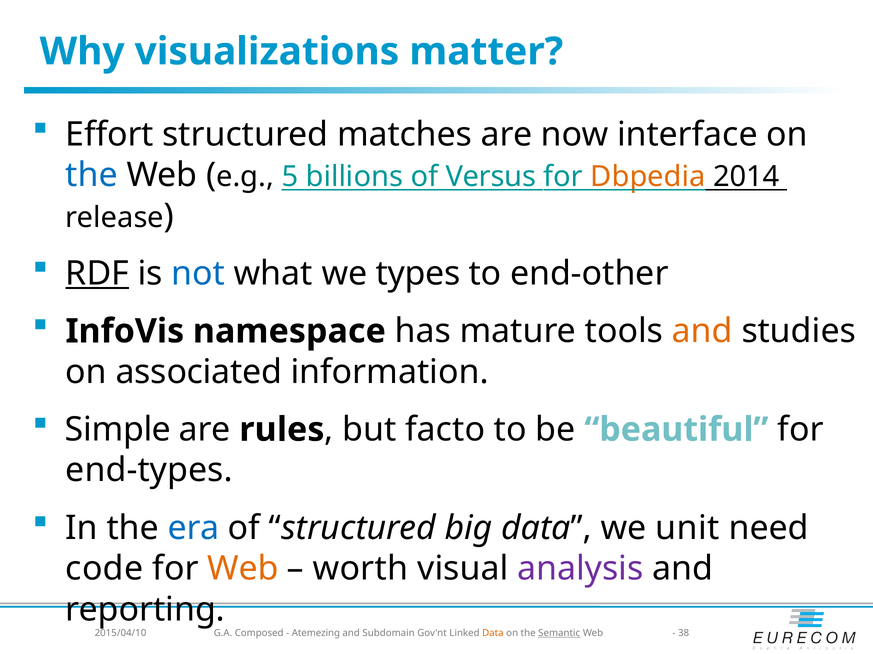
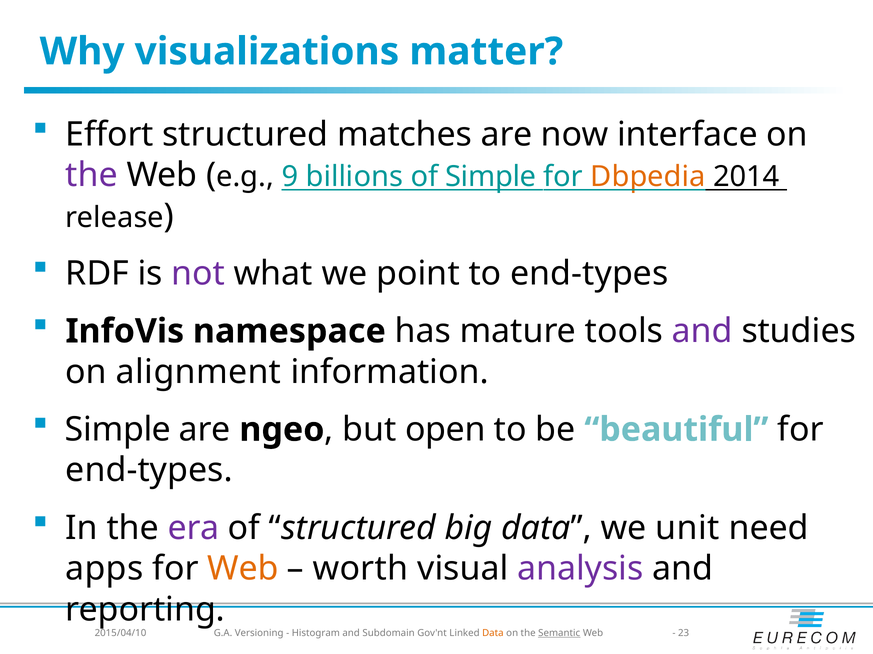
the colour: blue -> purple (92, 175)
5: 5 -> 9 (290, 177)
of Versus: Versus -> Simple (491, 177)
RDF underline: present -> none (97, 274)
not colour: blue -> purple (198, 274)
types: types -> point (418, 274)
to end-other: end-other -> end-types (589, 274)
and colour: orange -> purple (702, 332)
associated: associated -> alignment (199, 372)
rules: rules -> ngeo (282, 430)
facto: facto -> open (445, 430)
era colour: blue -> purple (194, 529)
code: code -> apps (104, 569)
Composed: Composed -> Versioning (259, 634)
Atemezing: Atemezing -> Histogram (316, 634)
38: 38 -> 23 (684, 634)
